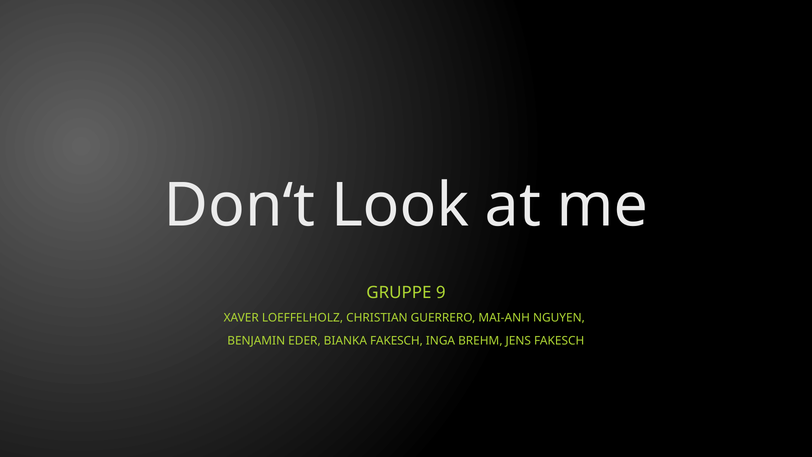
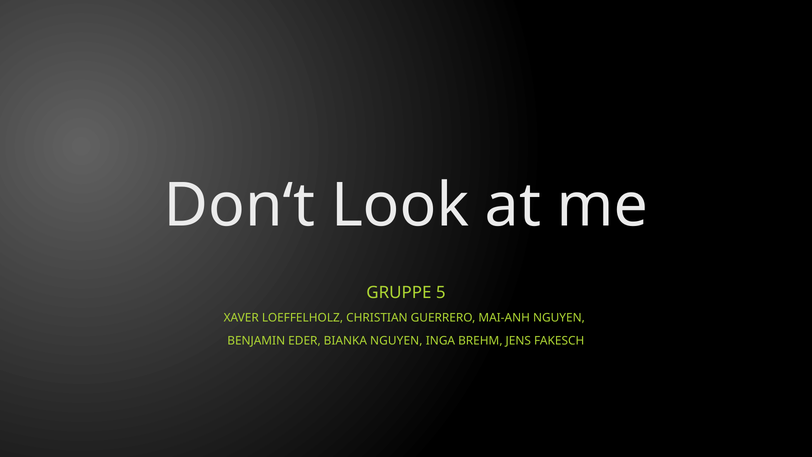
9: 9 -> 5 (441, 293)
BIANKA FAKESCH: FAKESCH -> NGUYEN (396, 341)
